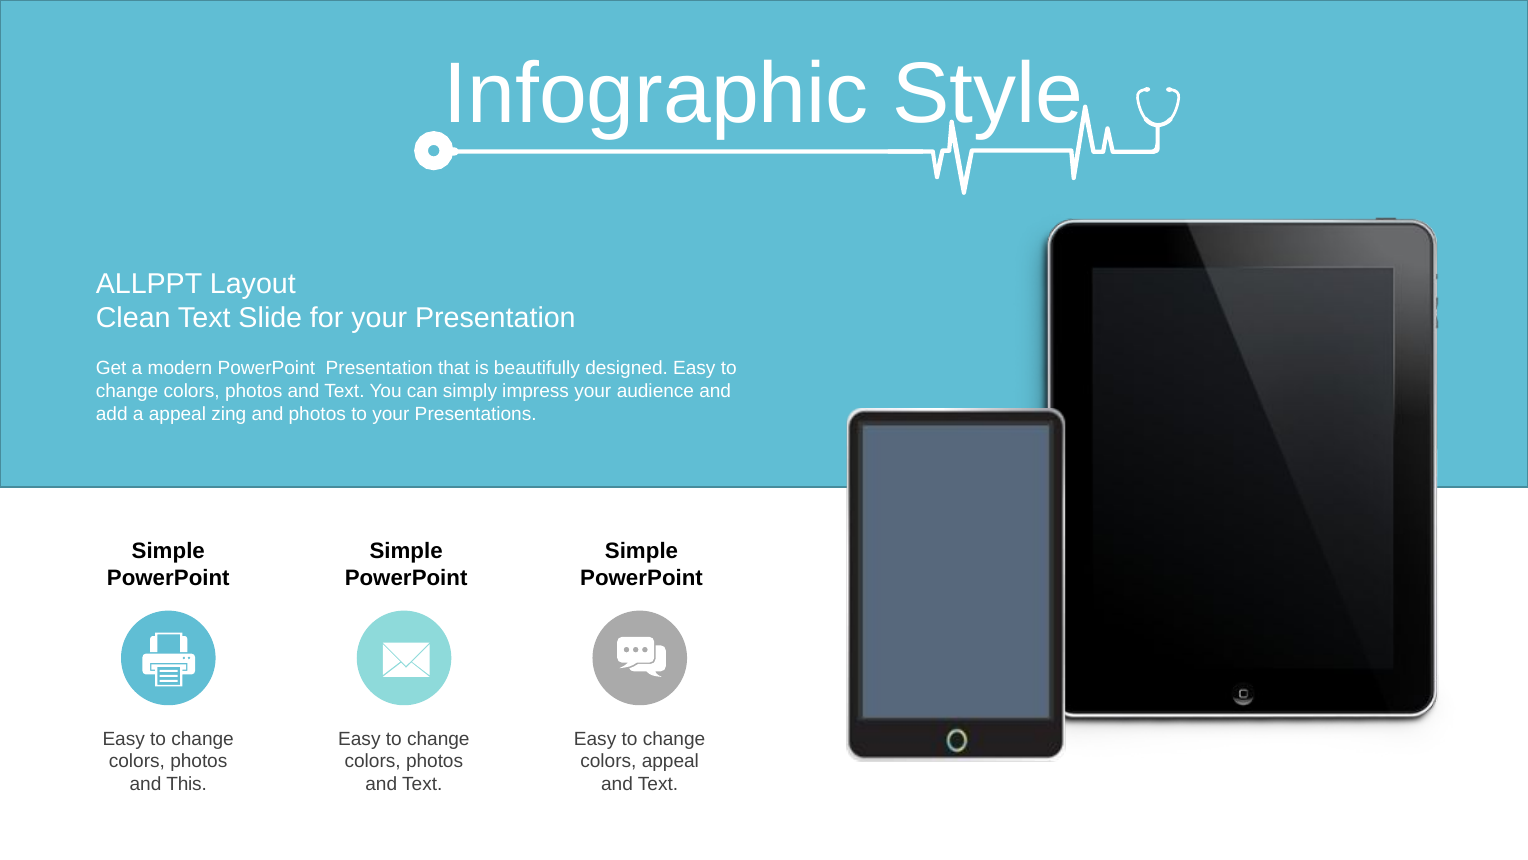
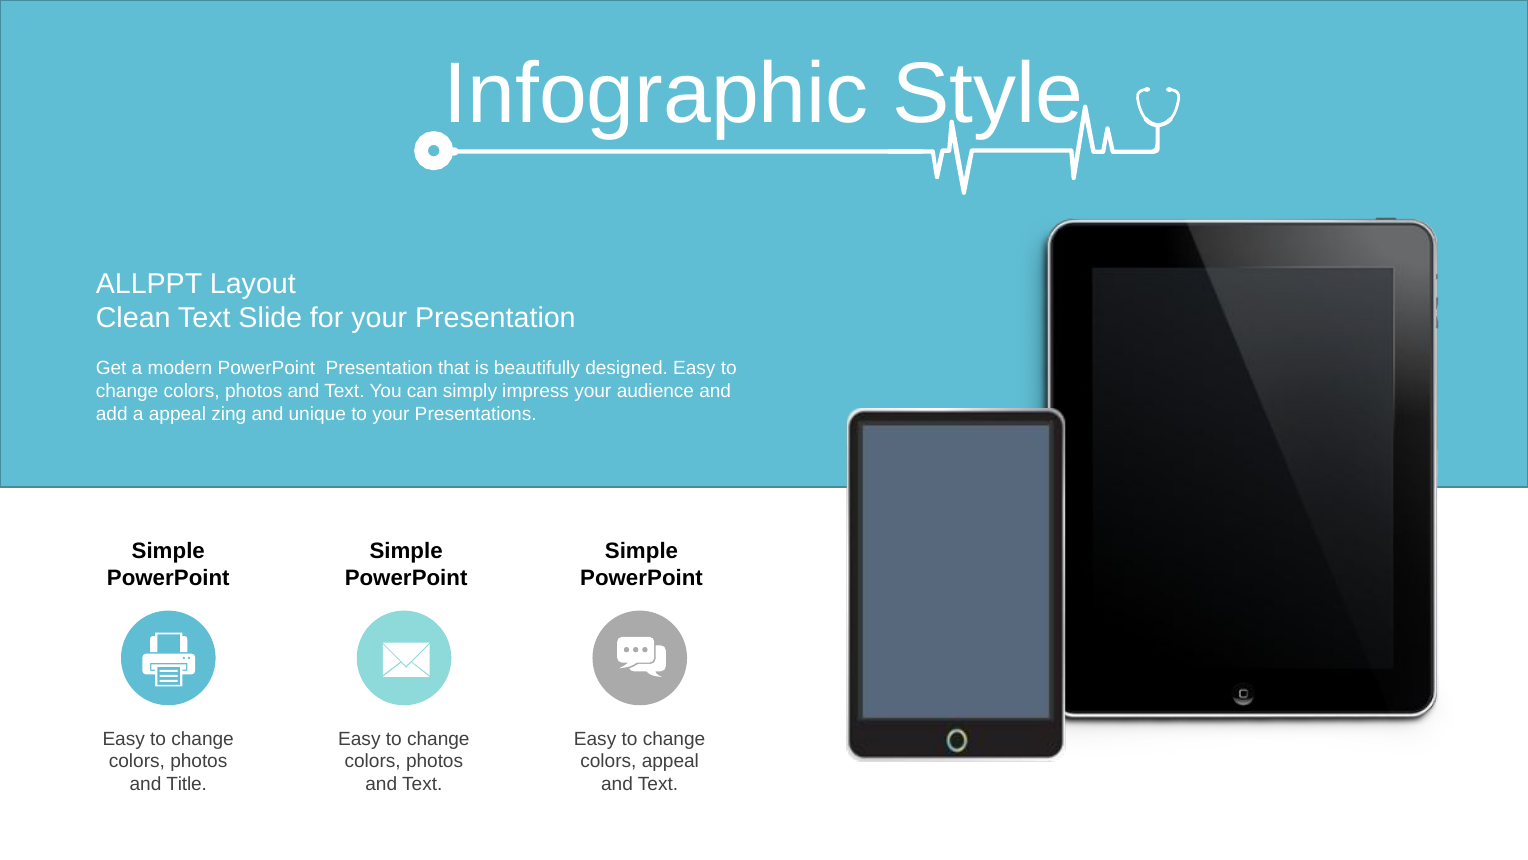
and photos: photos -> unique (317, 414)
This: This -> Title (187, 784)
